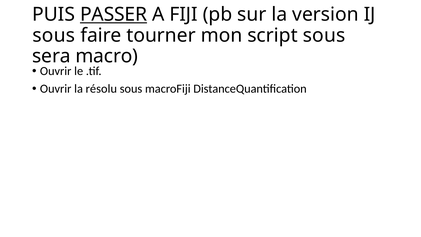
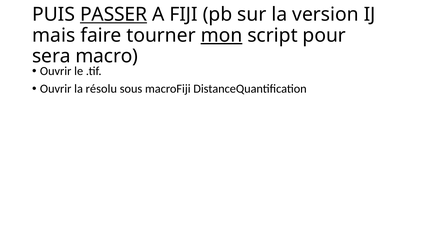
sous: sous -> mais (54, 35)
mon underline: none -> present (222, 35)
script sous: sous -> pour (324, 35)
